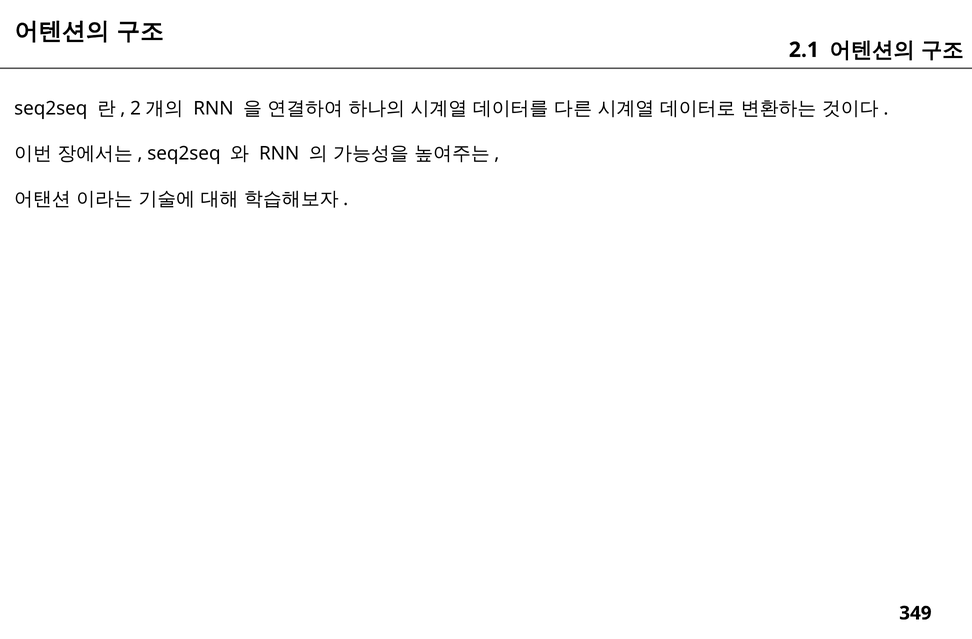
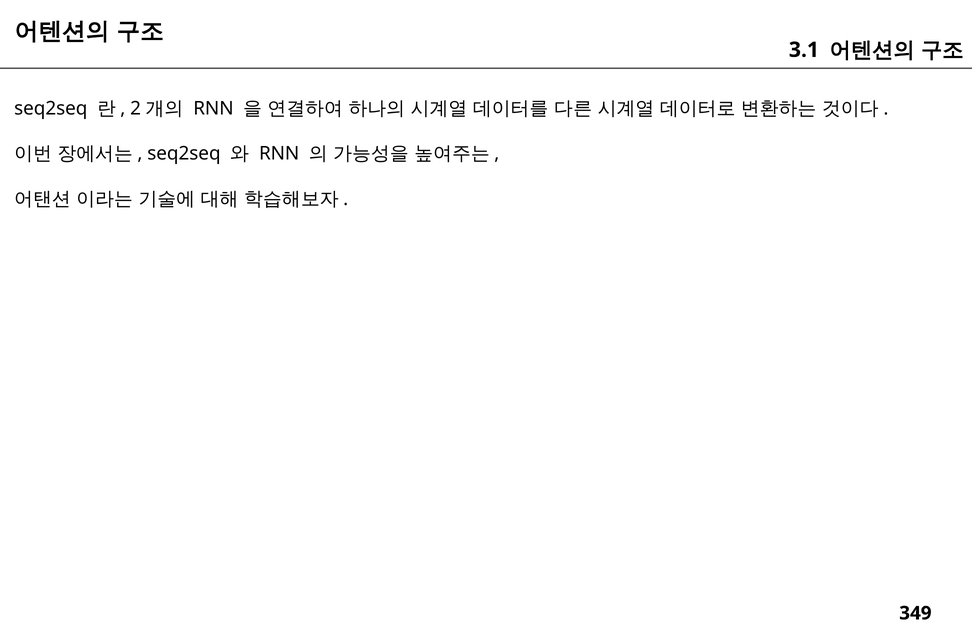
2.1: 2.1 -> 3.1 (804, 50)
